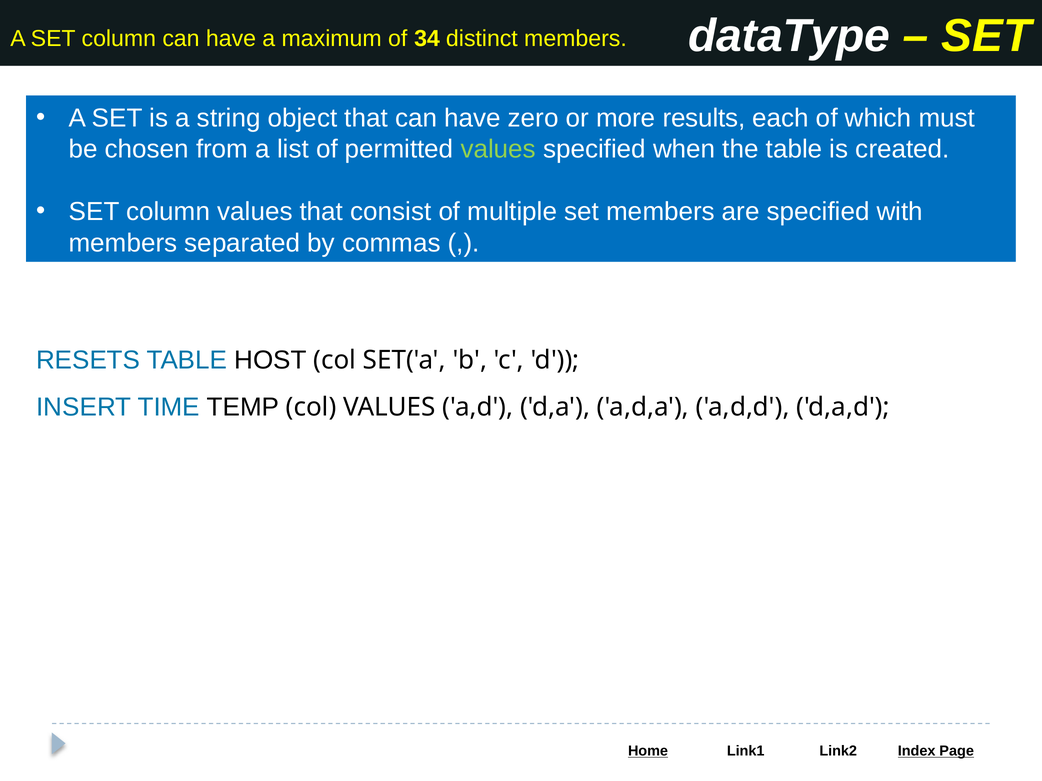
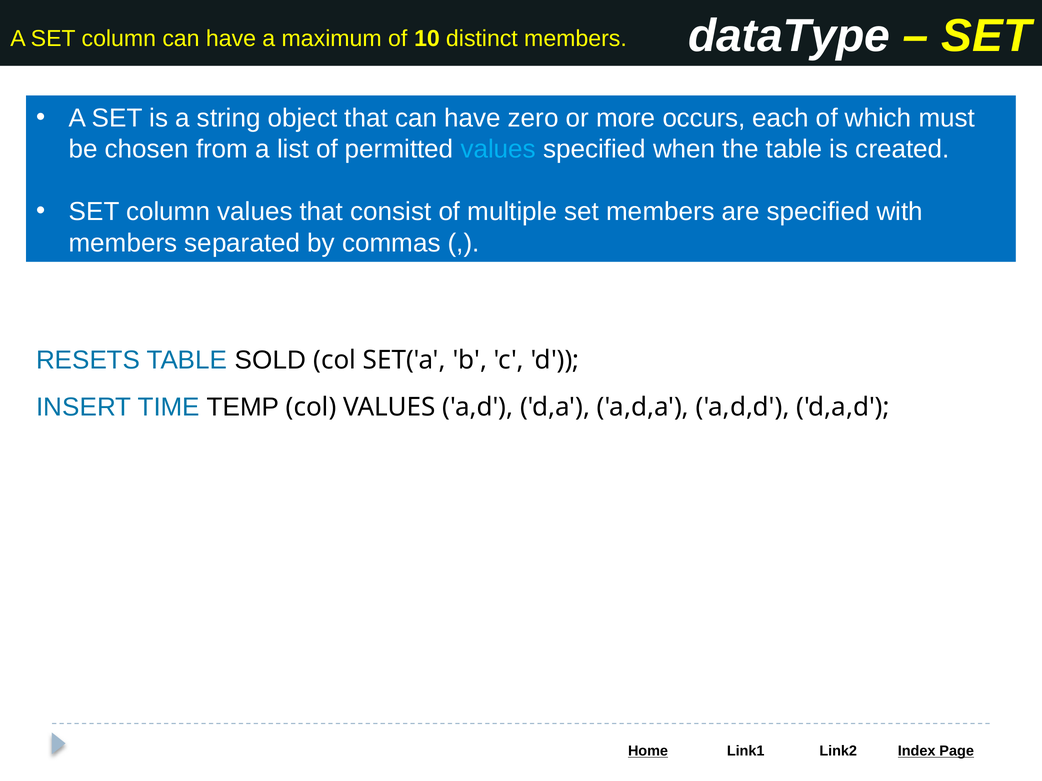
34: 34 -> 10 (427, 39)
results: results -> occurs (704, 118)
values colour: light green -> light blue (498, 149)
HOST: HOST -> SOLD (270, 361)
